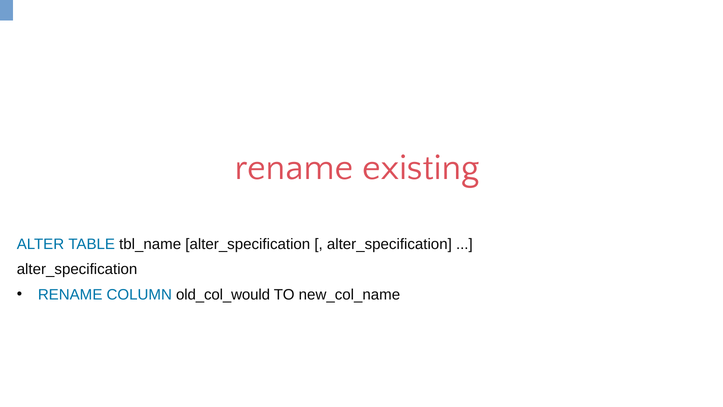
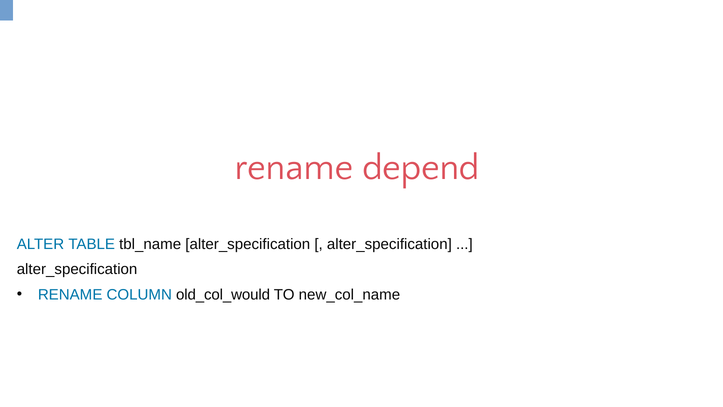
existing: existing -> depend (421, 167)
